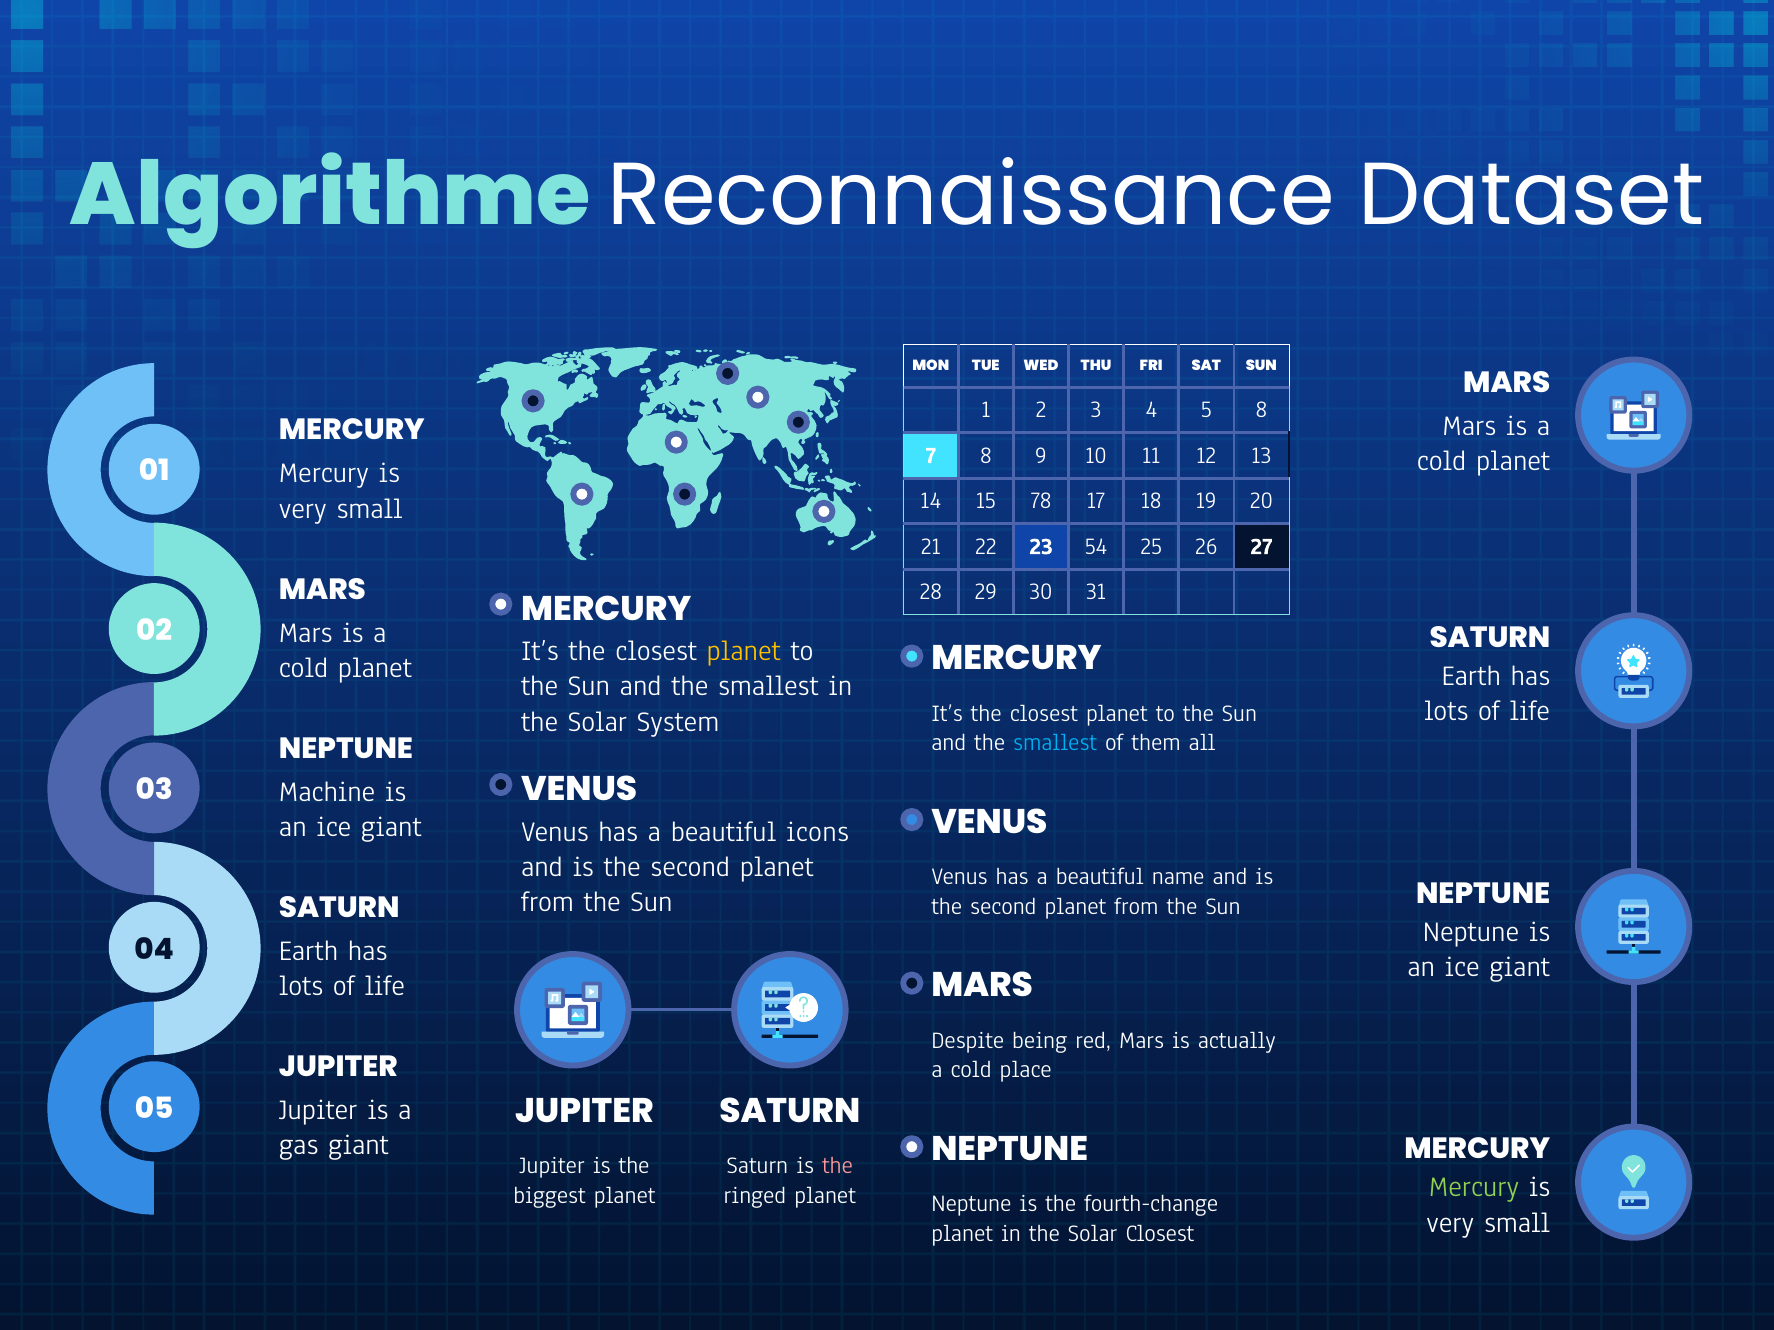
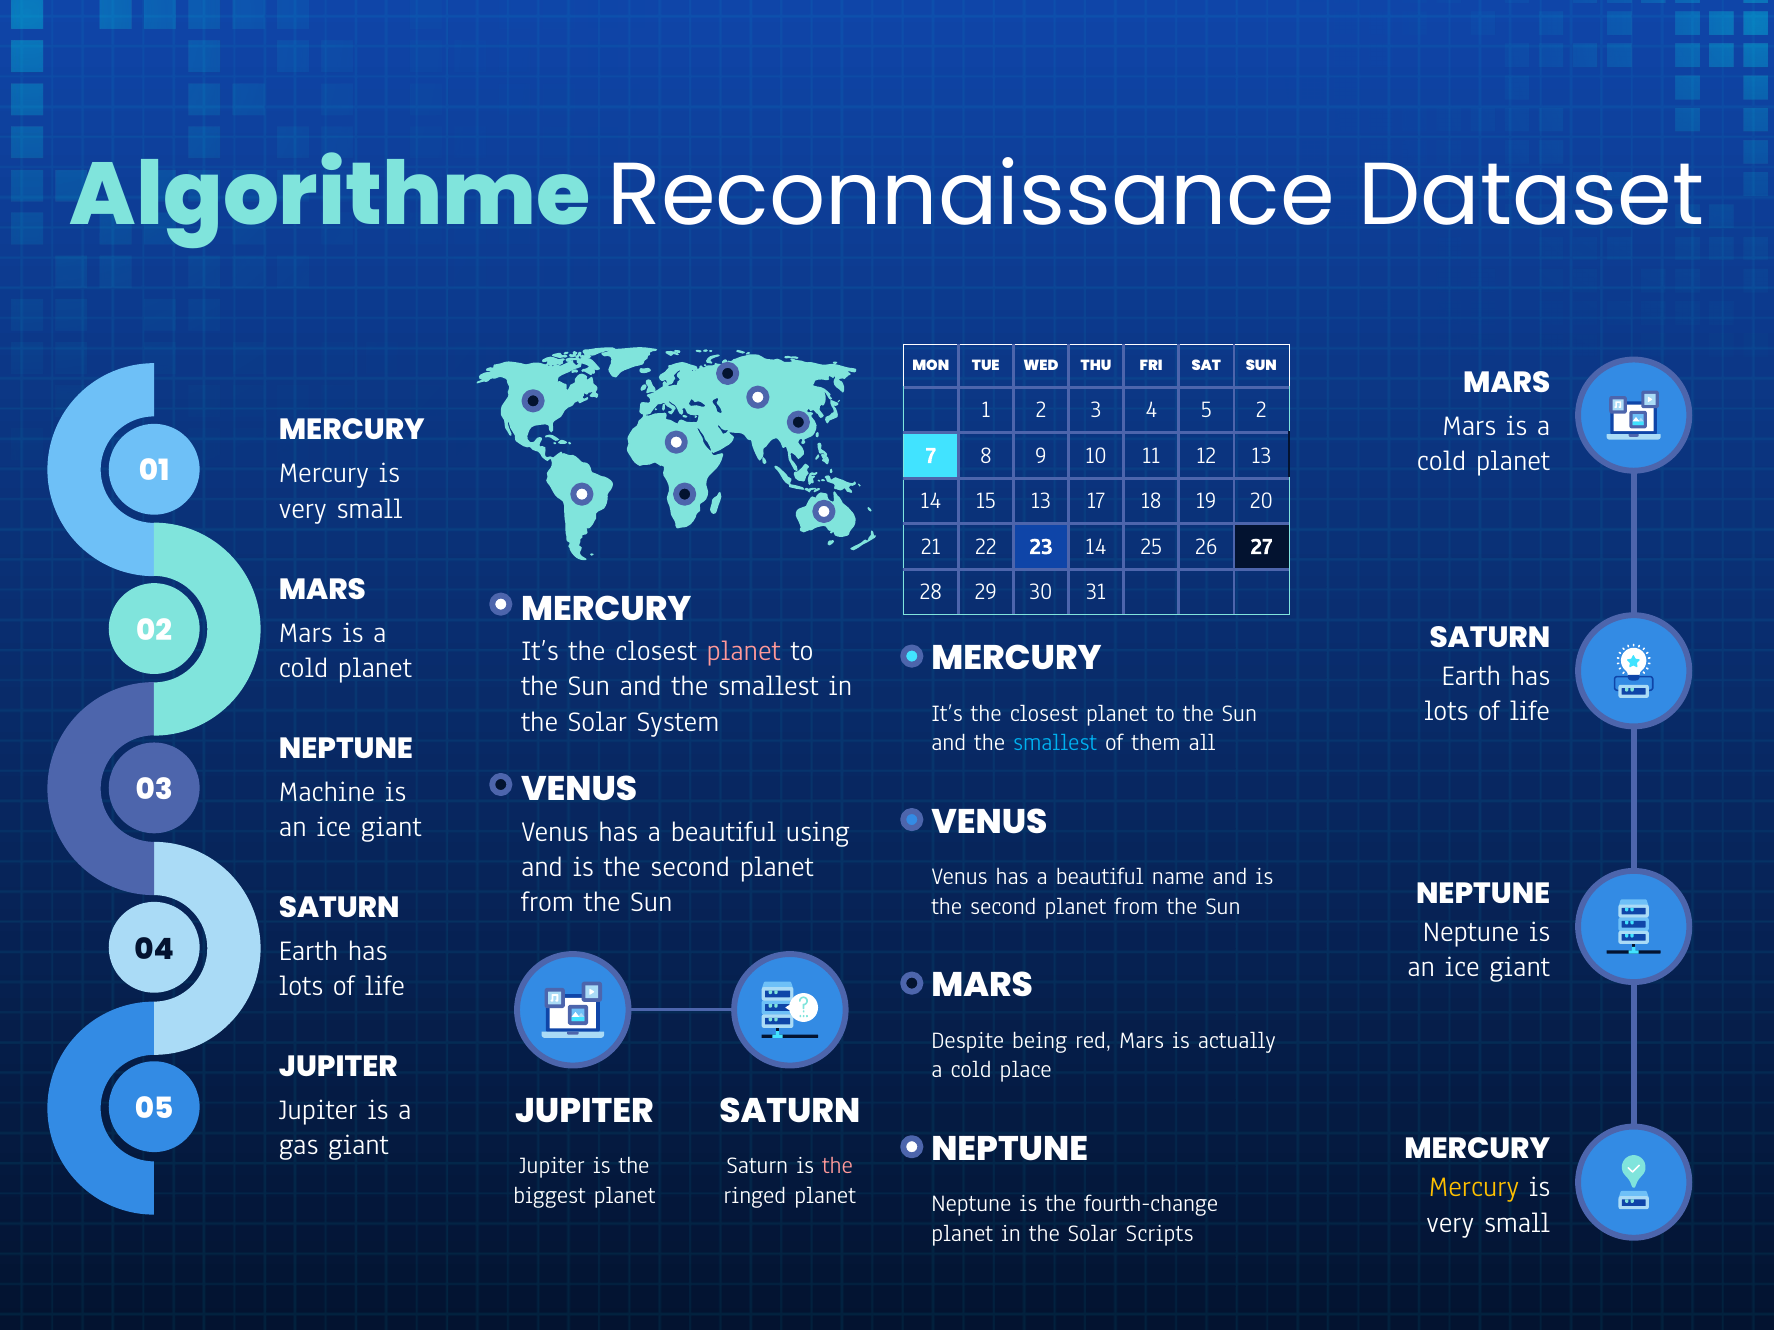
5 8: 8 -> 2 (1261, 410)
15 78: 78 -> 13 (1041, 501)
23 54: 54 -> 14 (1096, 546)
planet colour: yellow -> pink (744, 651)
icons: icons -> using (818, 832)
Mercury colour: light green -> yellow (1474, 1188)
Solar Closest: Closest -> Scripts (1160, 1234)
